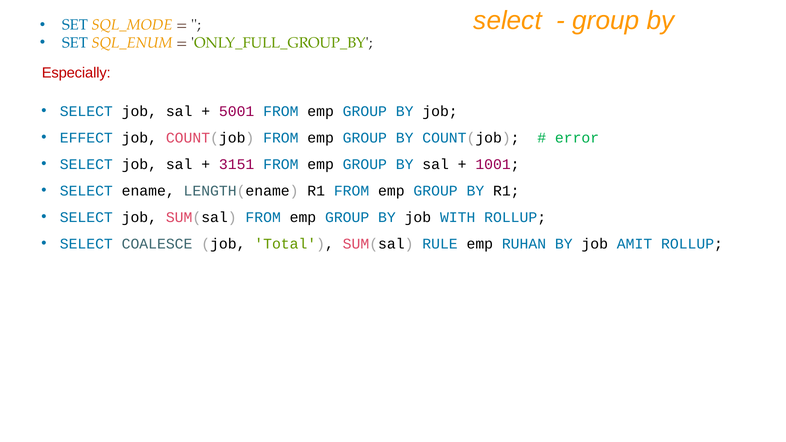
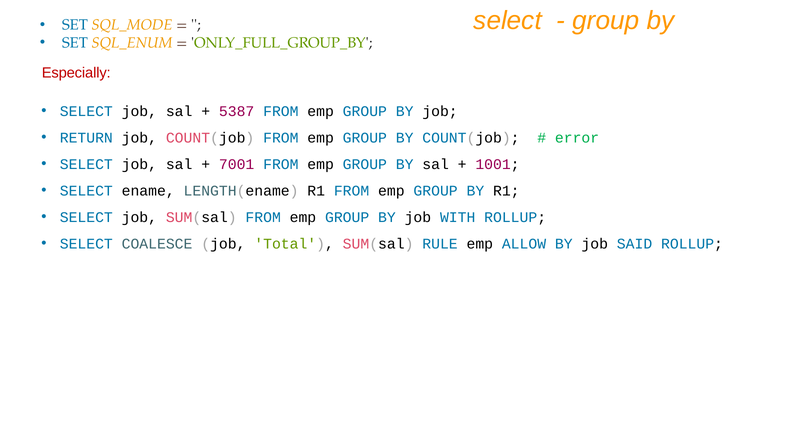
5001: 5001 -> 5387 (237, 111)
EFFECT: EFFECT -> RETURN (86, 138)
3151: 3151 -> 7001 (237, 164)
RUHAN: RUHAN -> ALLOW (524, 244)
AMIT: AMIT -> SAID (635, 244)
